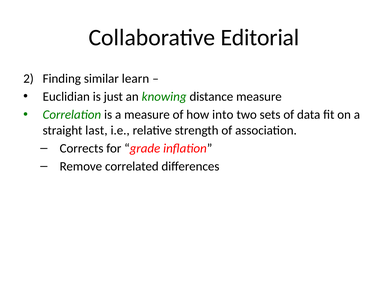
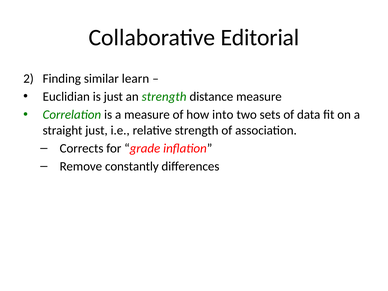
an knowing: knowing -> strength (164, 97)
straight last: last -> just (97, 130)
correlated: correlated -> constantly (132, 166)
